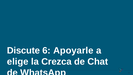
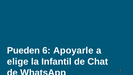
Discute: Discute -> Pueden (23, 50)
Crezca: Crezca -> Infantil (56, 61)
